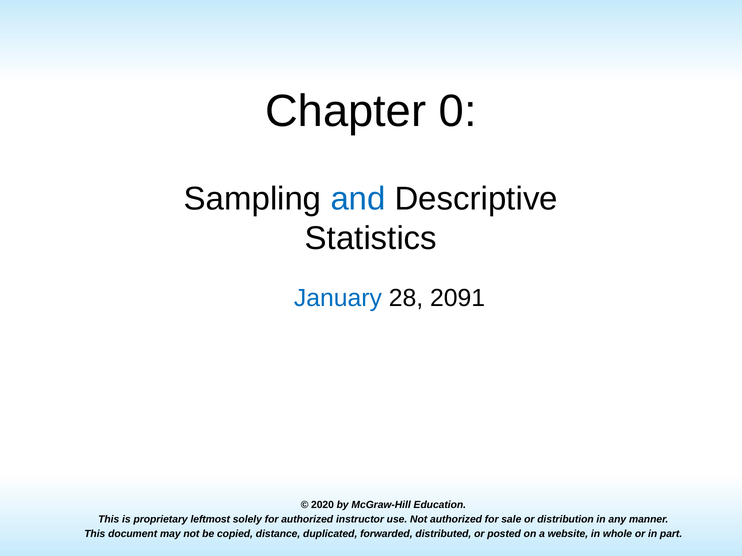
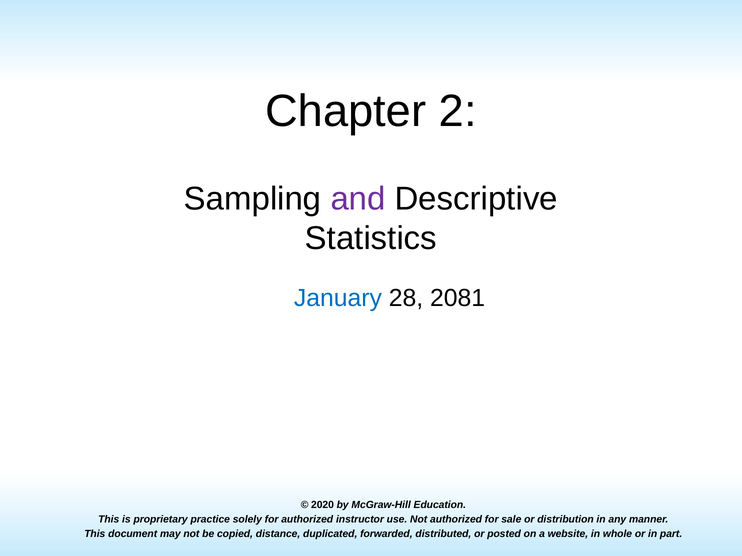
0: 0 -> 2 (458, 111)
and colour: blue -> purple (358, 199)
2091: 2091 -> 2081 (458, 299)
leftmost: leftmost -> practice (210, 520)
